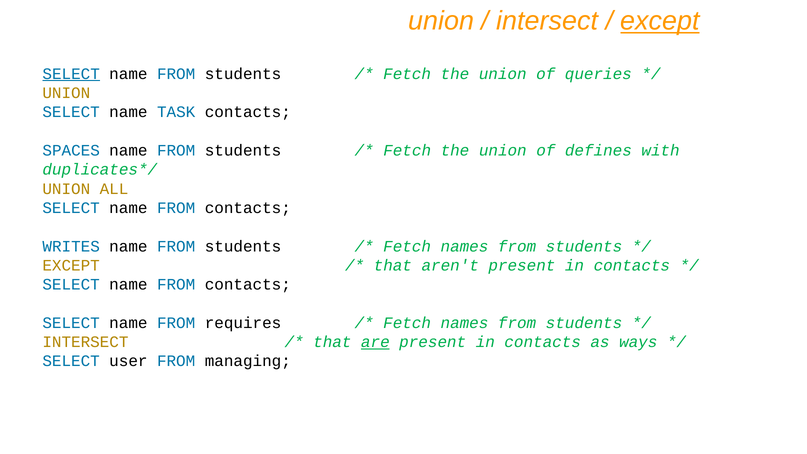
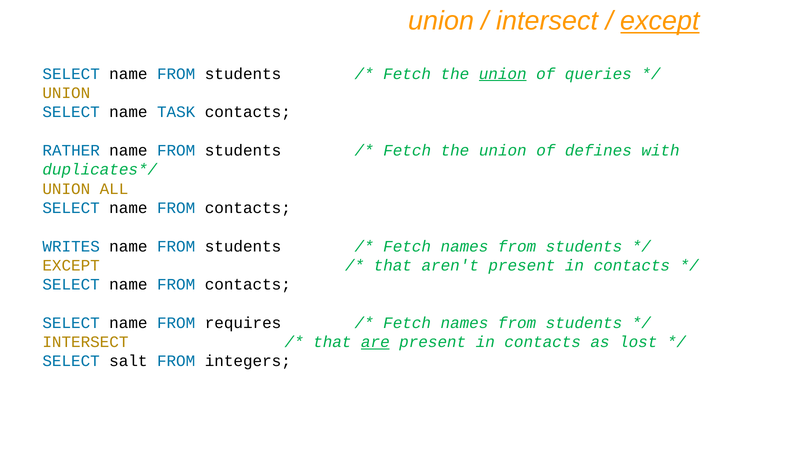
SELECT underline: present -> none (71, 74)
union underline: none -> present (503, 74)
SPACES: SPACES -> RATHER (71, 150)
ways: ways -> lost (638, 342)
user: user -> salt (128, 361)
managing: managing -> integers (248, 361)
